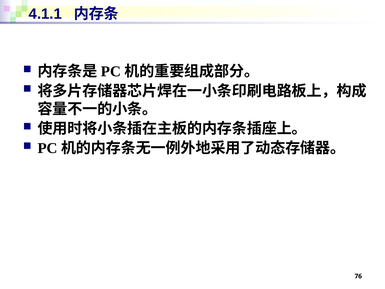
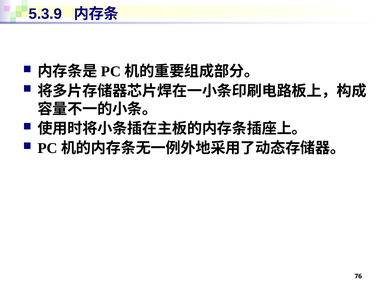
4.1.1: 4.1.1 -> 5.3.9 (45, 14)
